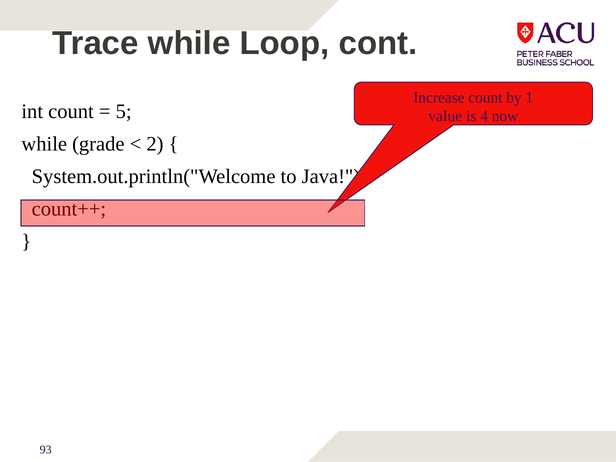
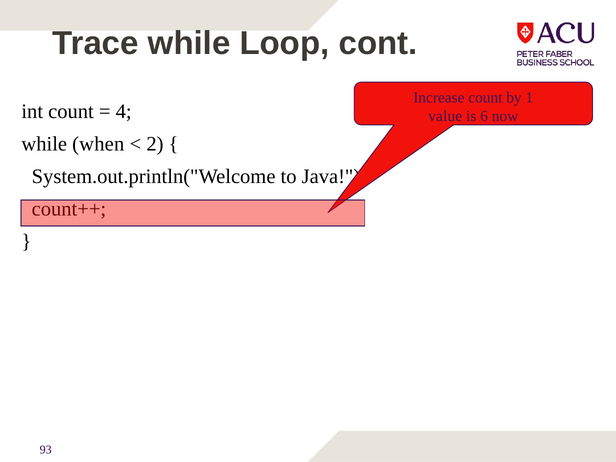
5: 5 -> 4 (124, 112)
4: 4 -> 6 (484, 116)
grade: grade -> when (98, 144)
